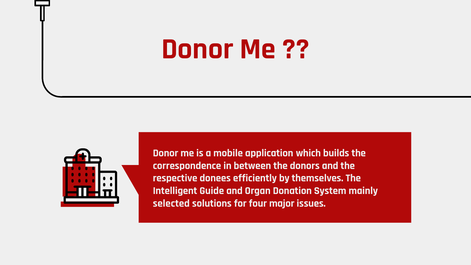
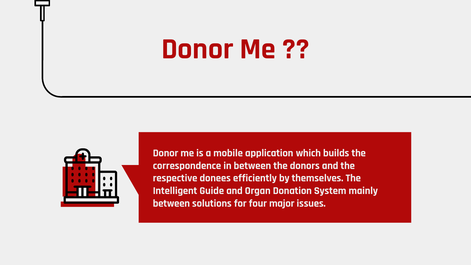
selected: selected -> between (171, 203)
